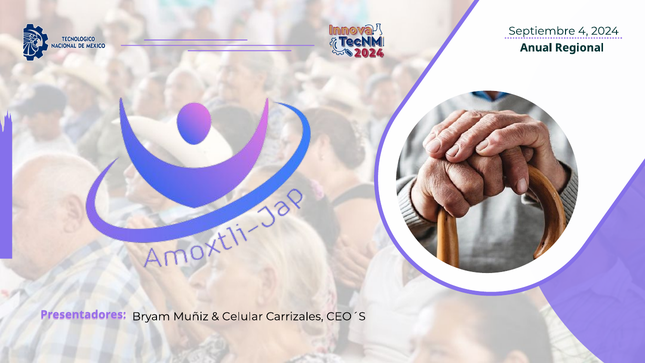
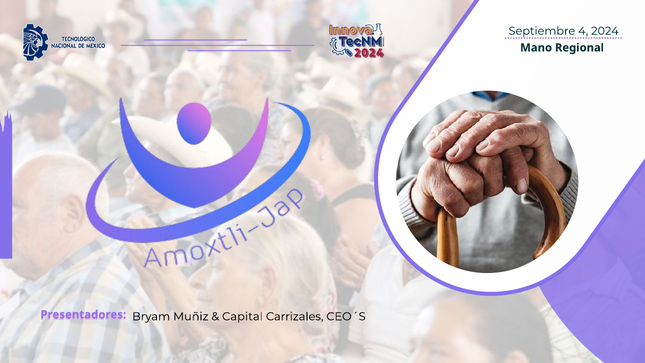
Anual: Anual -> Mano (536, 48)
Celular: Celular -> Capital (242, 316)
